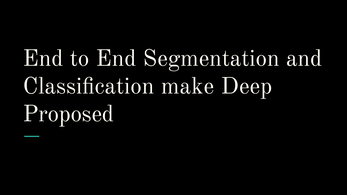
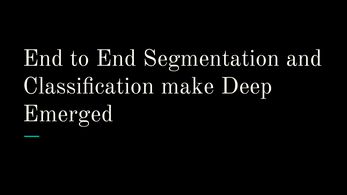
Proposed: Proposed -> Emerged (68, 114)
